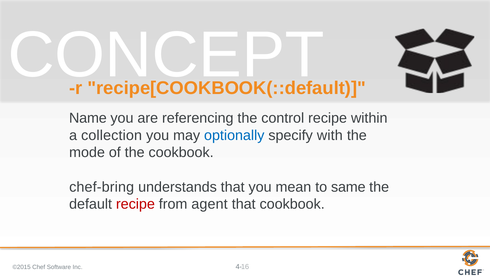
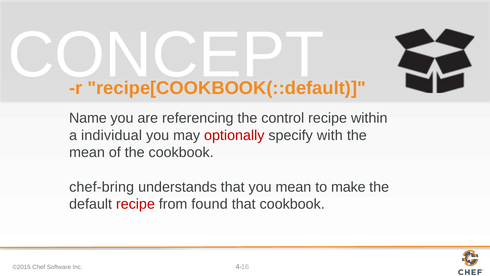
collection: collection -> individual (112, 135)
optionally colour: blue -> red (234, 135)
mode: mode -> mean (87, 152)
same: same -> make (348, 187)
agent: agent -> found (210, 204)
